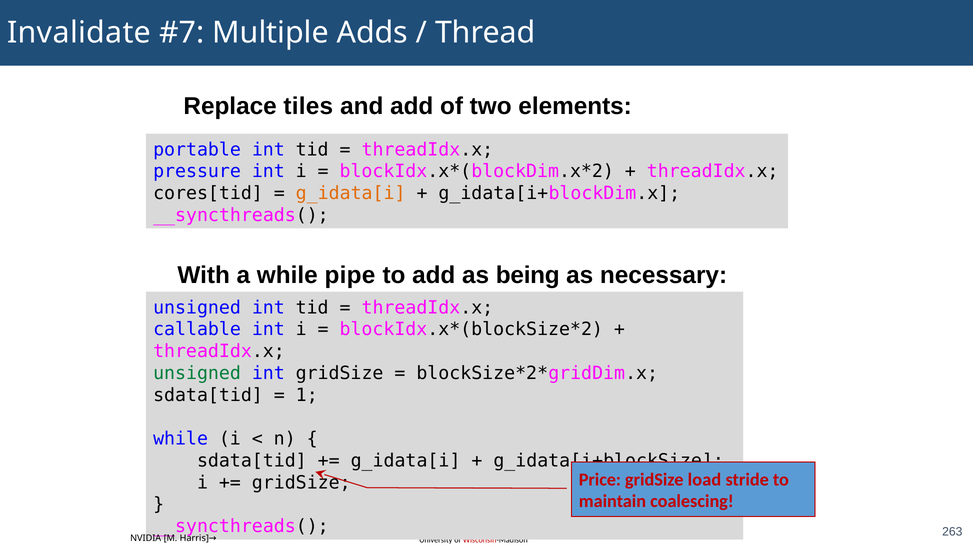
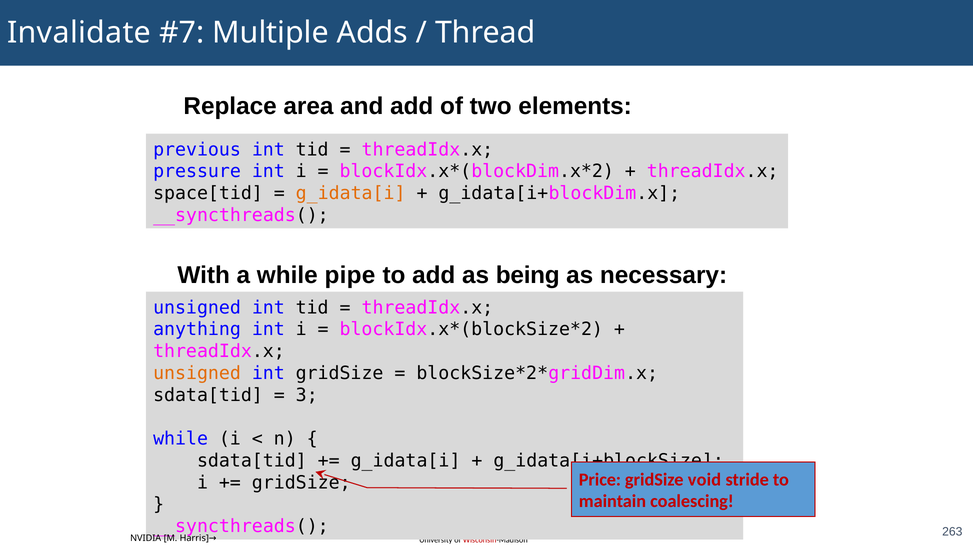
tiles: tiles -> area (308, 106)
portable: portable -> previous (197, 150)
cores[tid: cores[tid -> space[tid (208, 193)
callable: callable -> anything (197, 330)
unsigned colour: green -> orange (197, 373)
1: 1 -> 3 (307, 395)
load: load -> void (704, 480)
